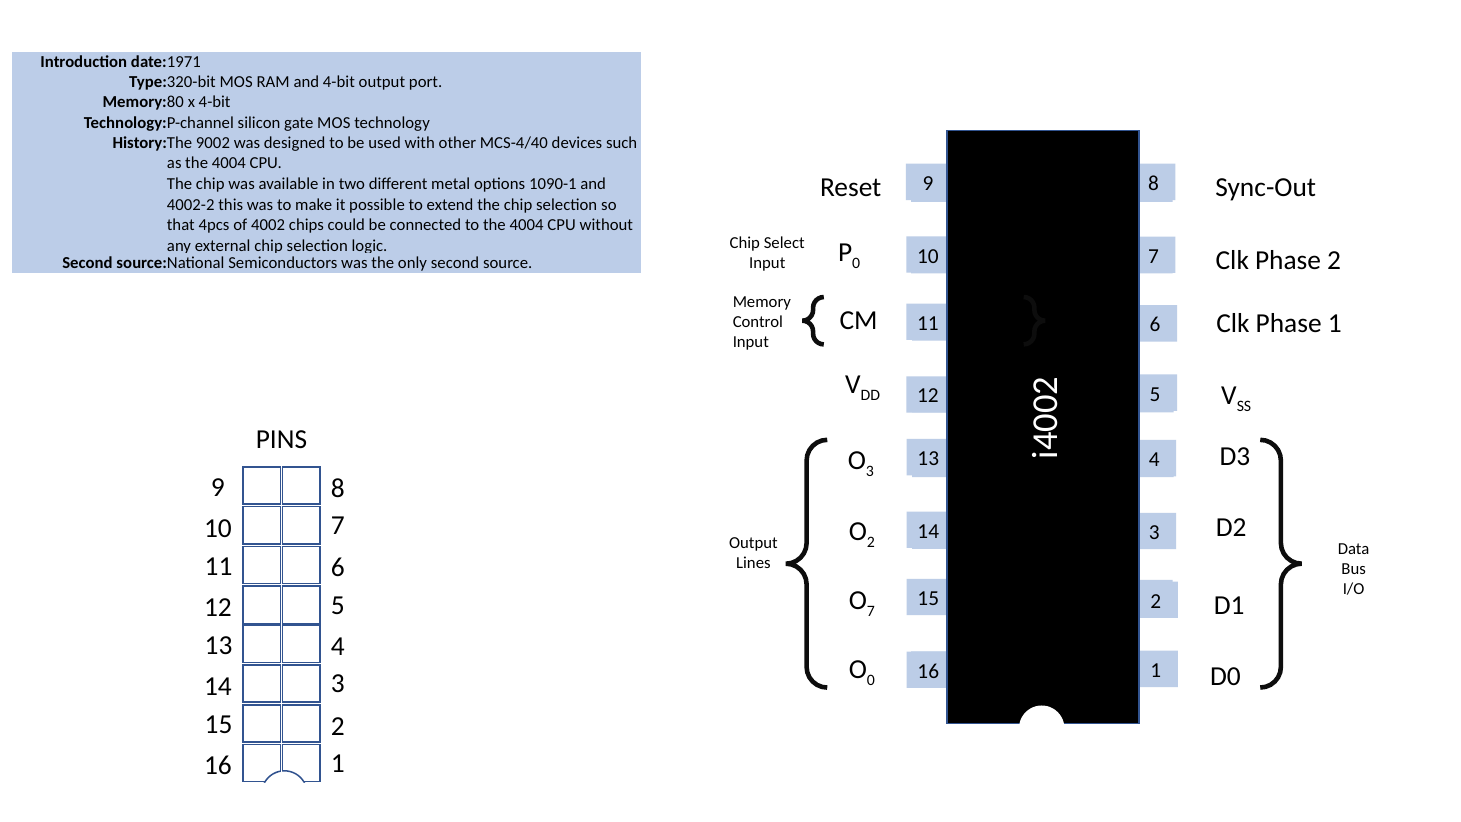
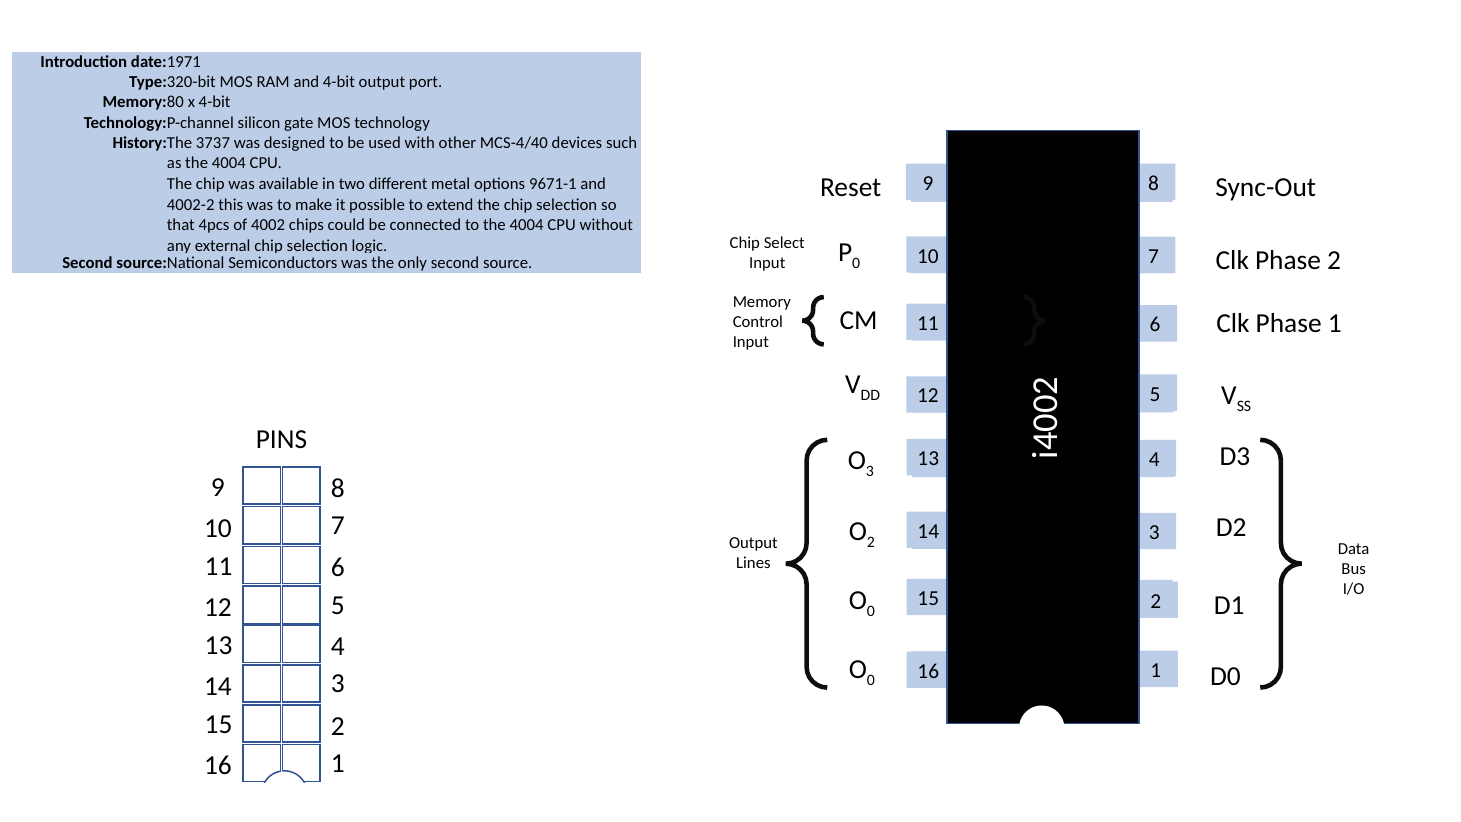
9002: 9002 -> 3737 (213, 143)
1090-1: 1090-1 -> 9671-1 (553, 184)
7: 7 -> 0 (871, 611)
